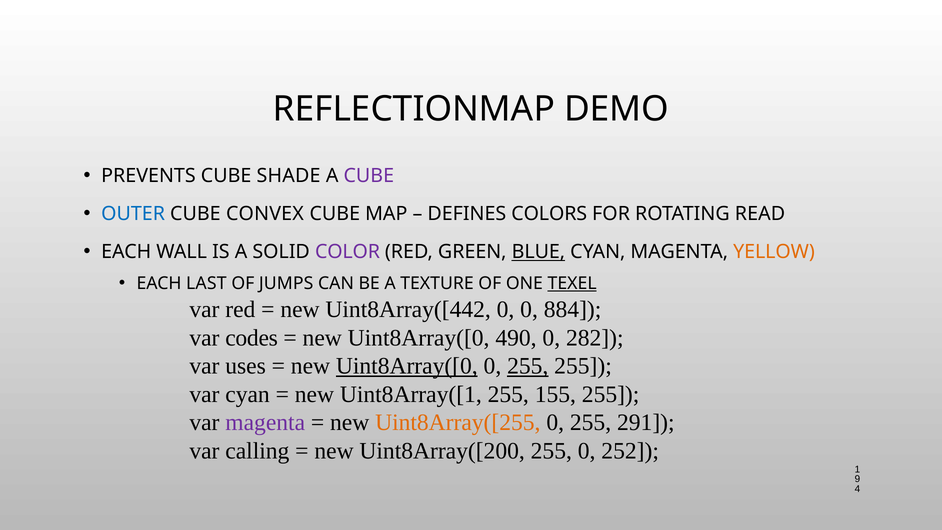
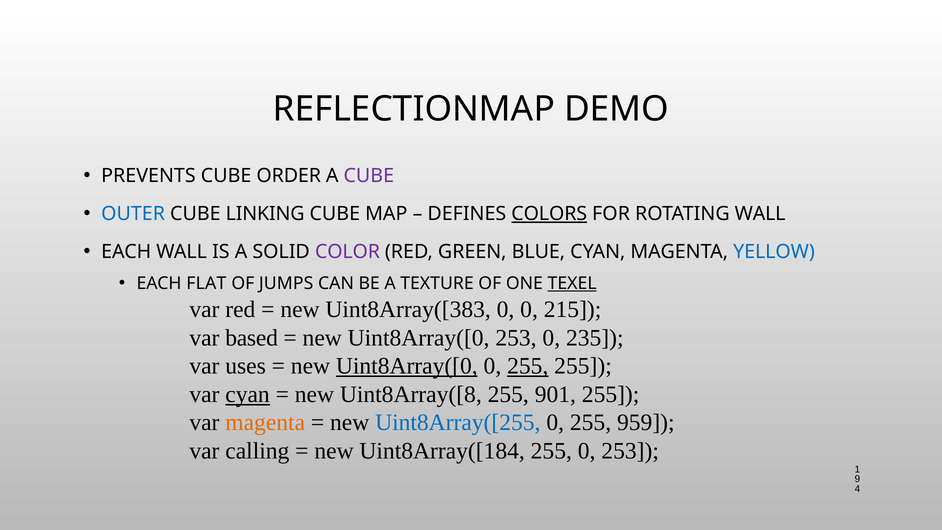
SHADE: SHADE -> ORDER (289, 176)
CONVEX: CONVEX -> LINKING (265, 214)
COLORS underline: none -> present (549, 214)
ROTATING READ: READ -> WALL (760, 214)
BLUE underline: present -> none (538, 252)
YELLOW colour: orange -> blue (774, 252)
LAST: LAST -> FLAT (206, 283)
Uint8Array([442: Uint8Array([442 -> Uint8Array([383 (408, 310)
884: 884 -> 215 (573, 310)
codes: codes -> based (252, 338)
Uint8Array([0 490: 490 -> 253 (516, 338)
282: 282 -> 235 (595, 338)
cyan underline: none -> present (248, 394)
Uint8Array([1: Uint8Array([1 -> Uint8Array([8 (411, 394)
155: 155 -> 901 (555, 394)
magenta colour: purple -> orange (265, 423)
Uint8Array([255 colour: orange -> blue (458, 423)
291: 291 -> 959 (646, 423)
Uint8Array([200: Uint8Array([200 -> Uint8Array([184 (442, 451)
0 252: 252 -> 253 (630, 451)
